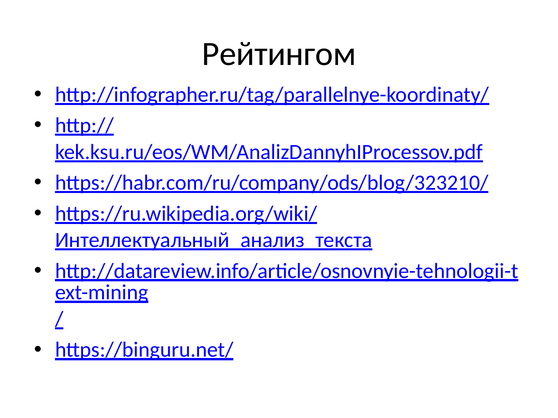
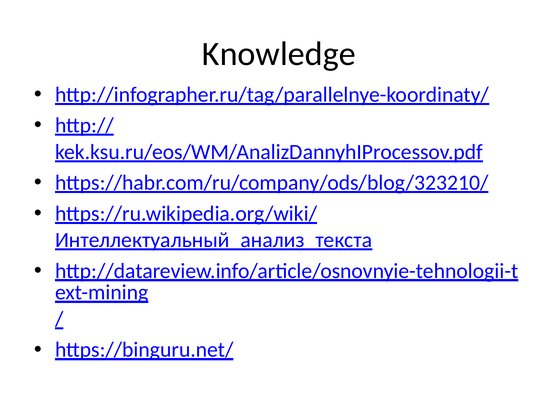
Рейтингом: Рейтингом -> Knowledge (279, 54)
